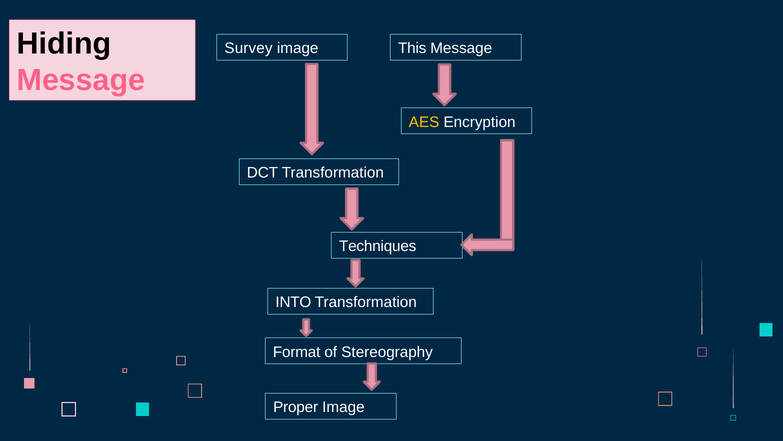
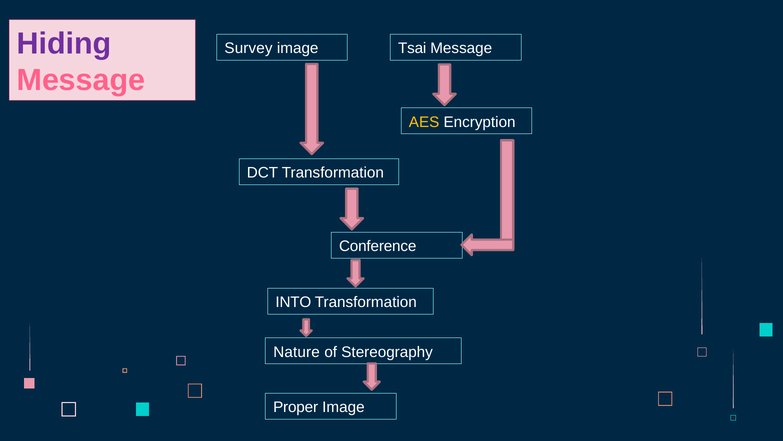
Hiding colour: black -> purple (64, 44)
This: This -> Tsai (412, 48)
Techniques: Techniques -> Conference (378, 246)
Format: Format -> Nature (297, 352)
